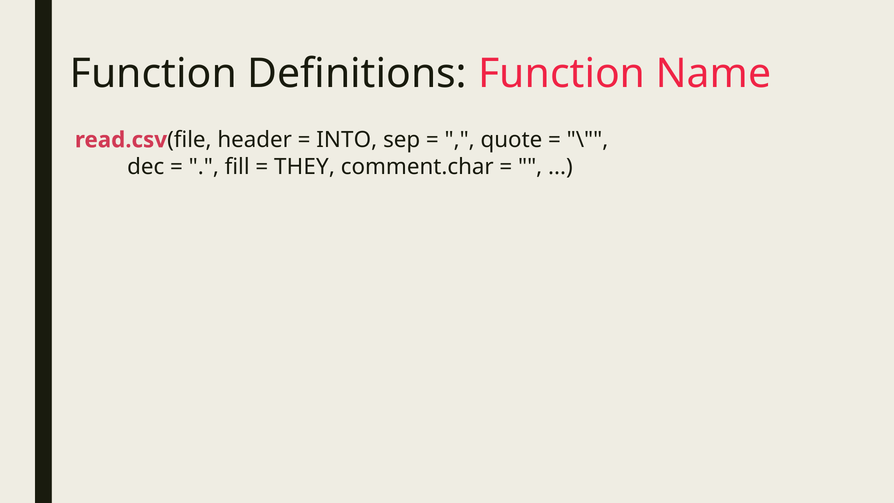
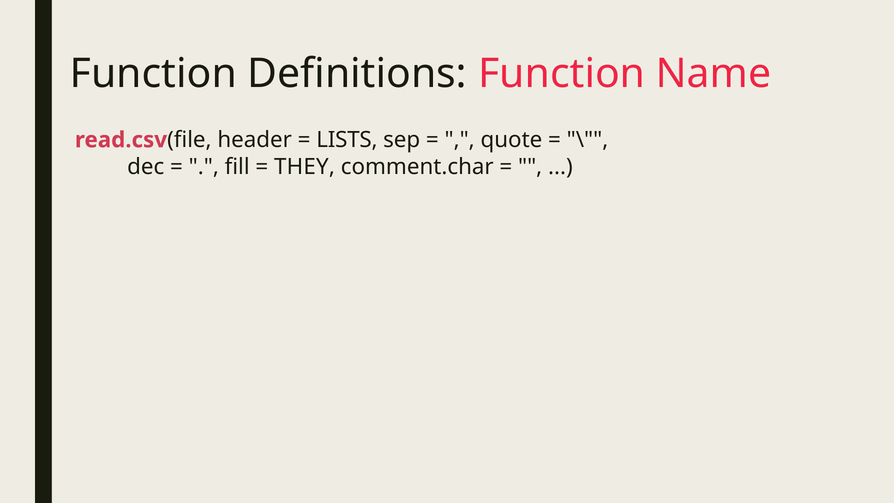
INTO: INTO -> LISTS (347, 140)
